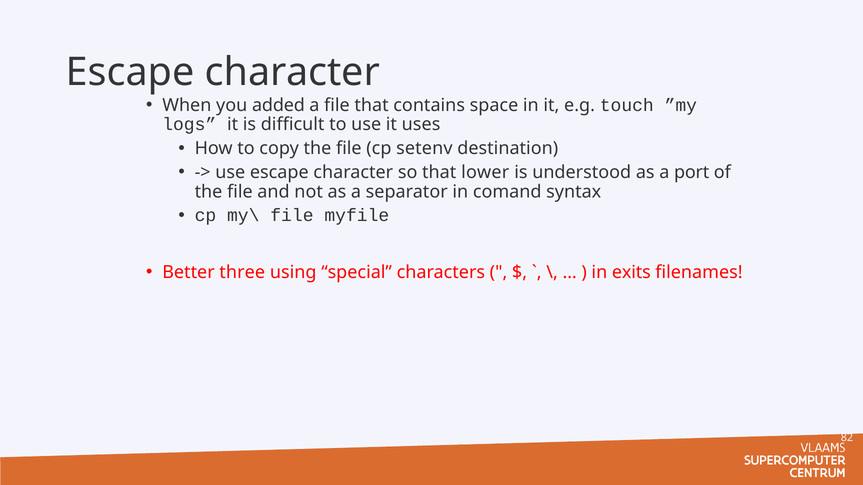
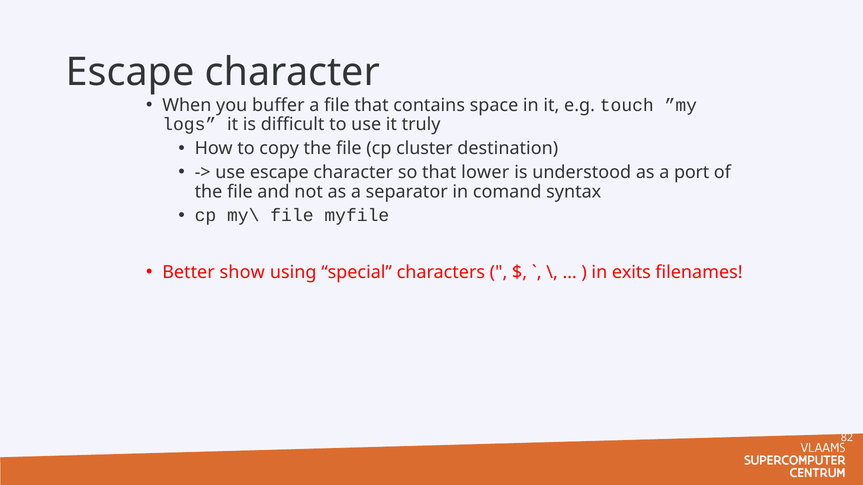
added: added -> buffer (278, 105)
uses: uses -> truly (421, 125)
setenv: setenv -> cluster (424, 148)
three: three -> show (242, 273)
